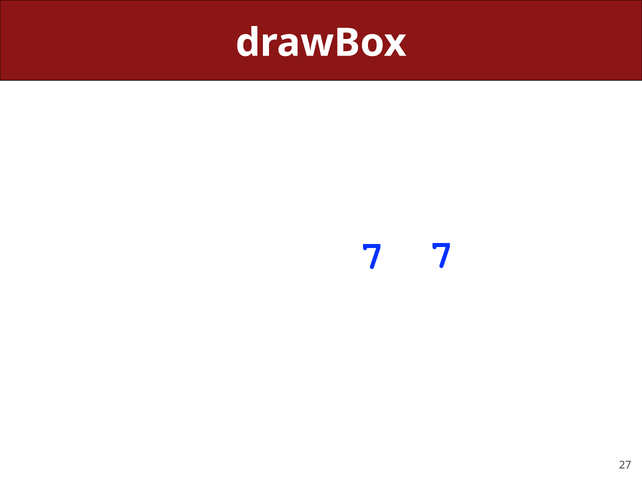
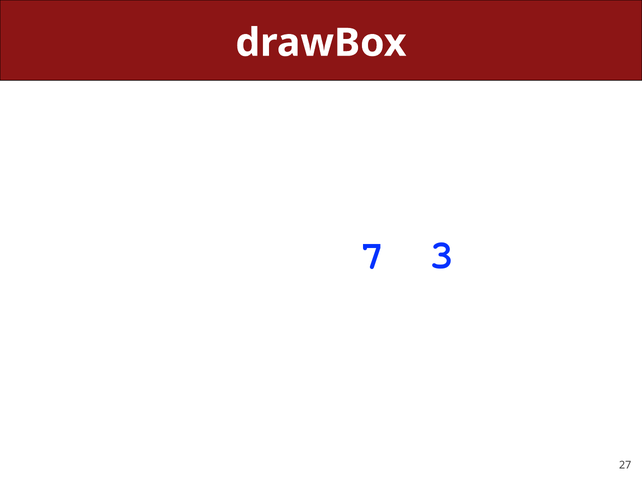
7 7: 7 -> 3 (442, 255)
